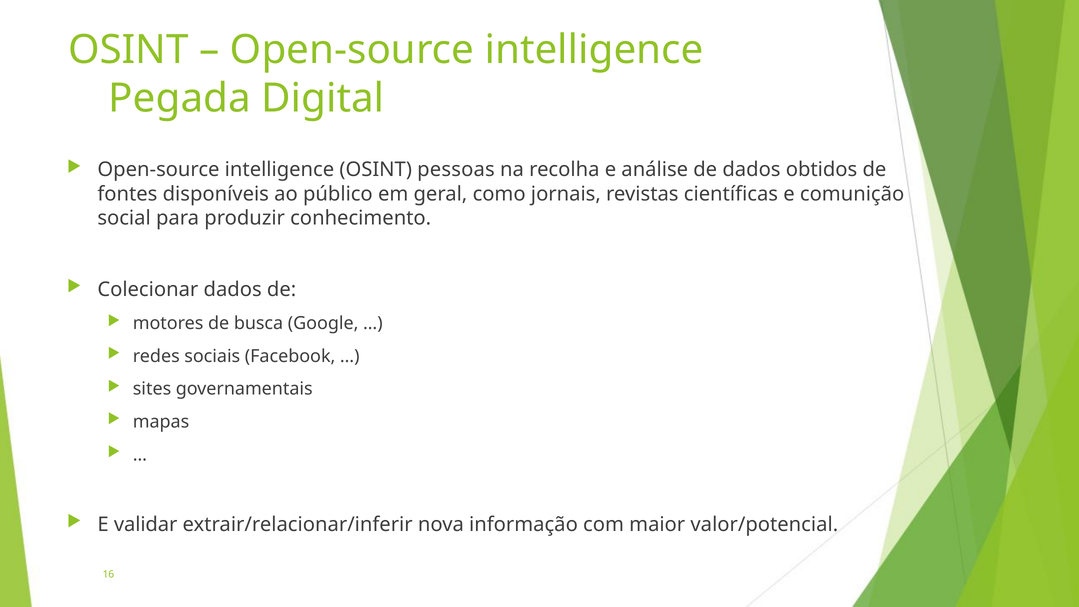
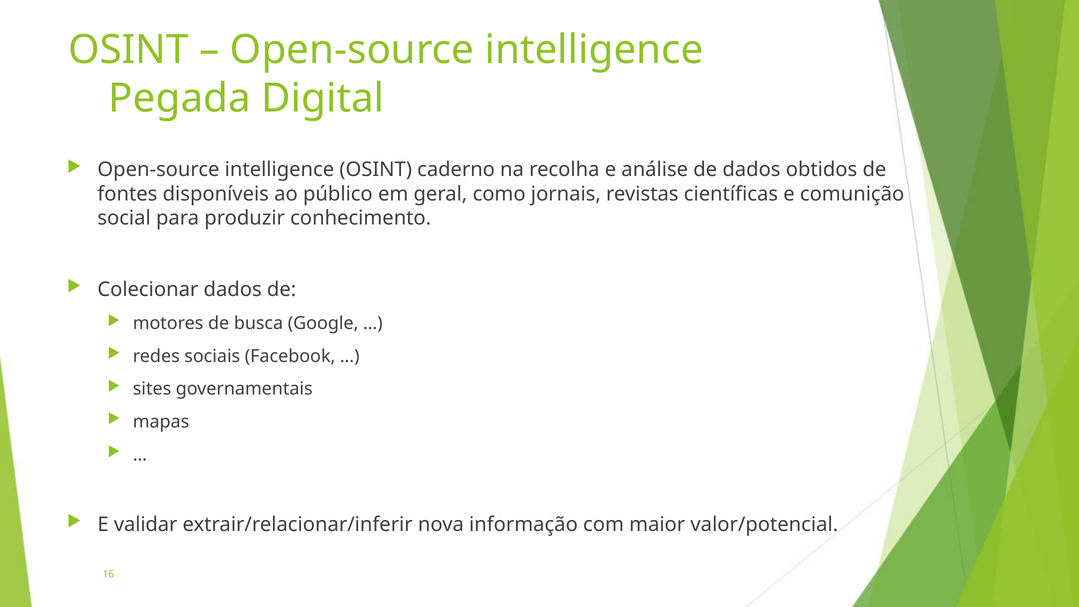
pessoas: pessoas -> caderno (456, 170)
